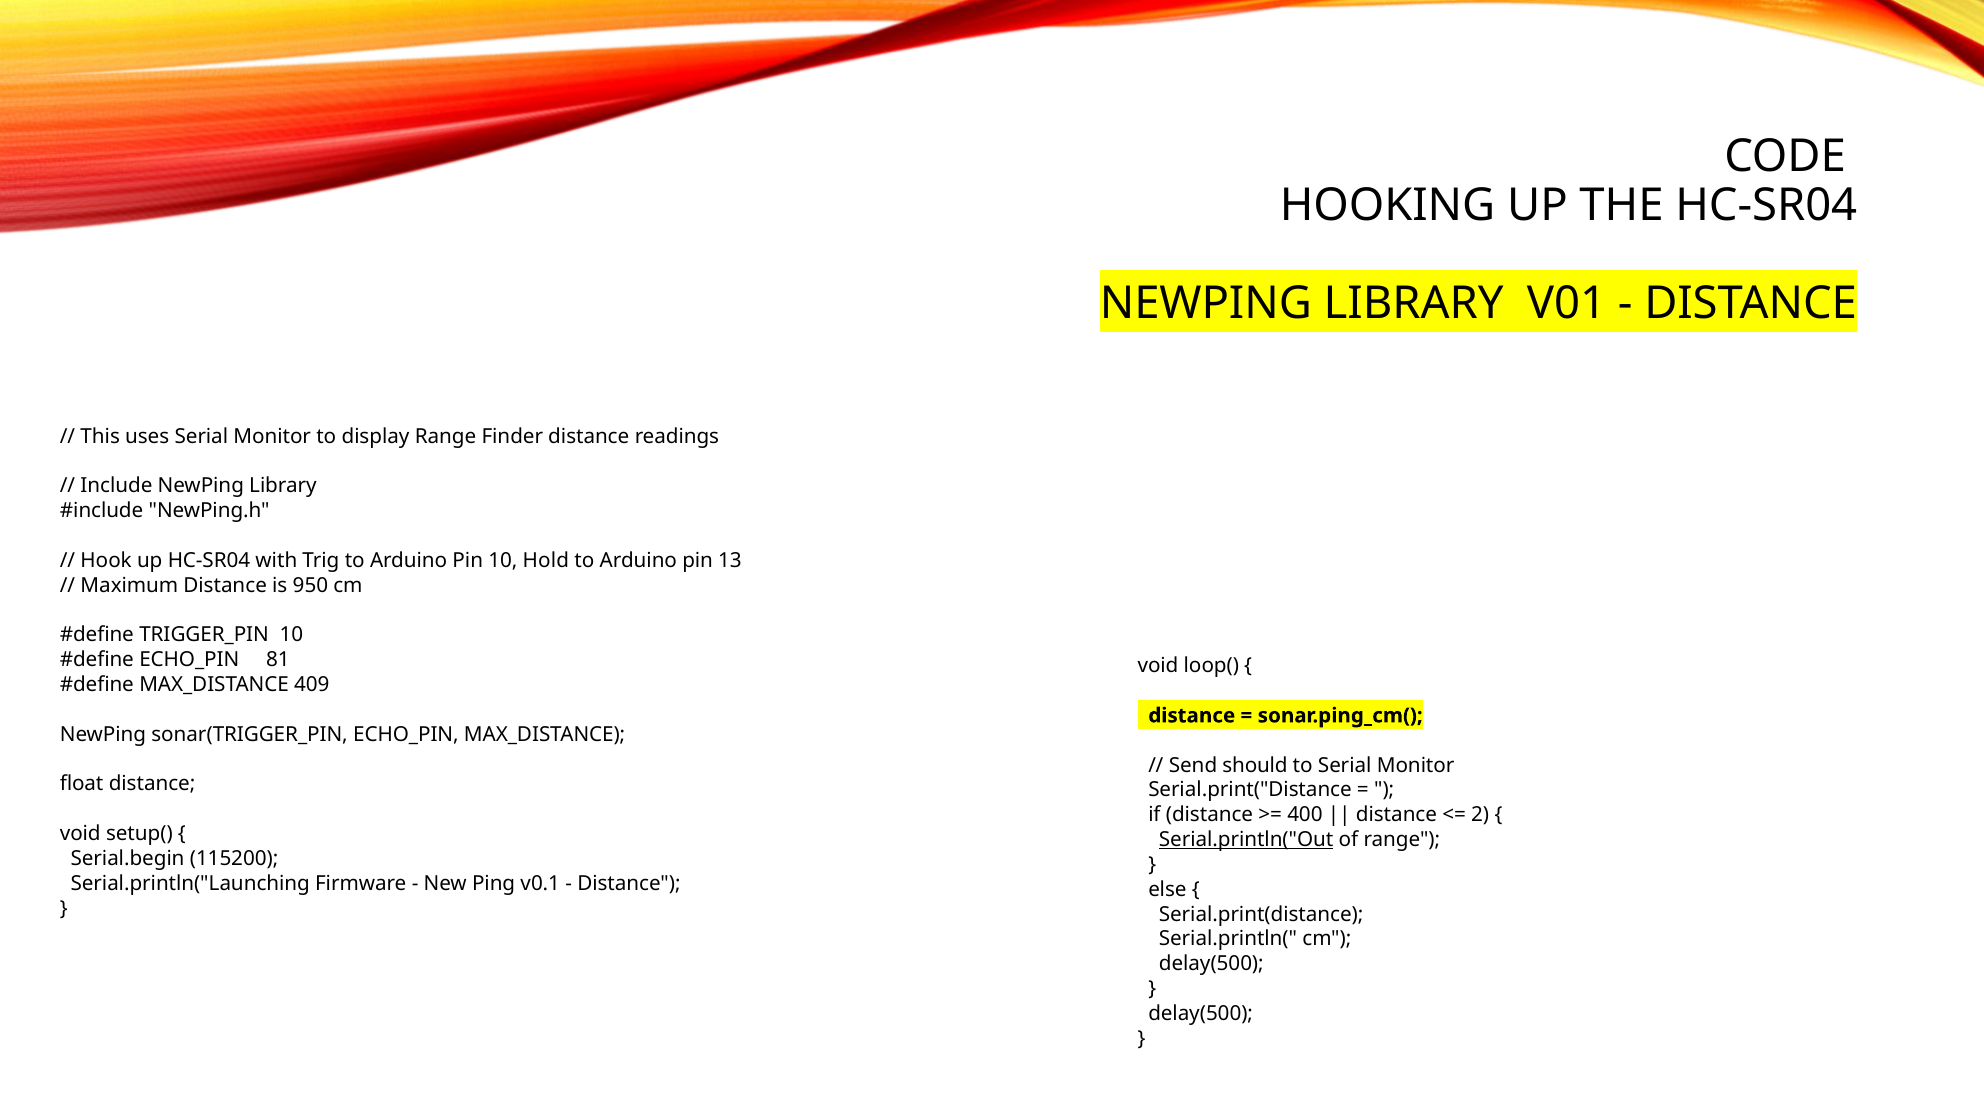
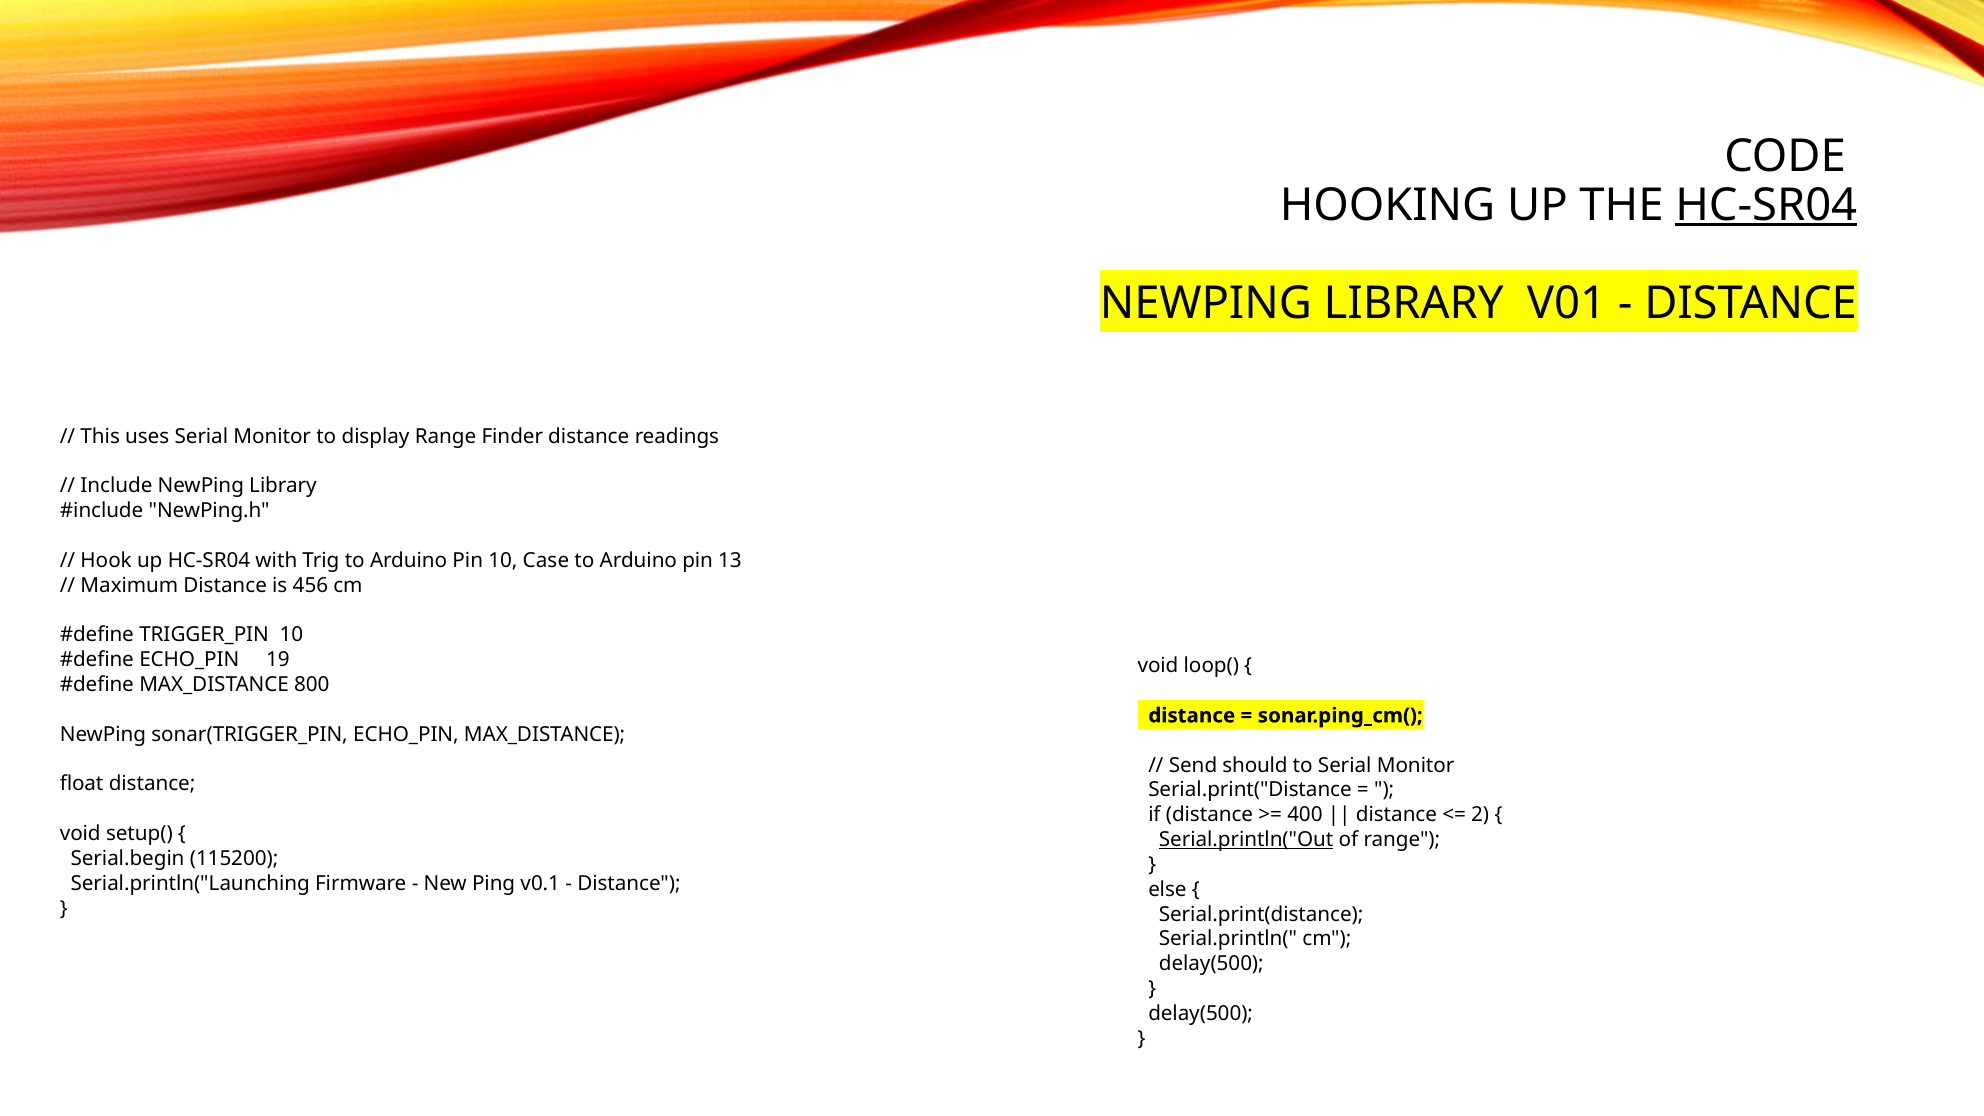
HC-SR04 underline: none -> present (1766, 205)
Hold: Hold -> Case (546, 560)
950: 950 -> 456 (310, 585)
81: 81 -> 19 (278, 660)
409: 409 -> 800 (312, 685)
